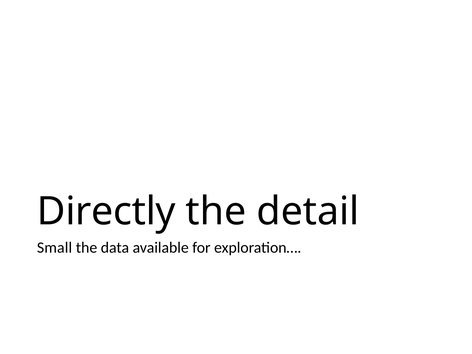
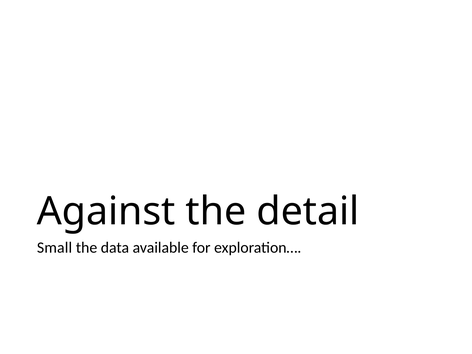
Directly: Directly -> Against (106, 212)
